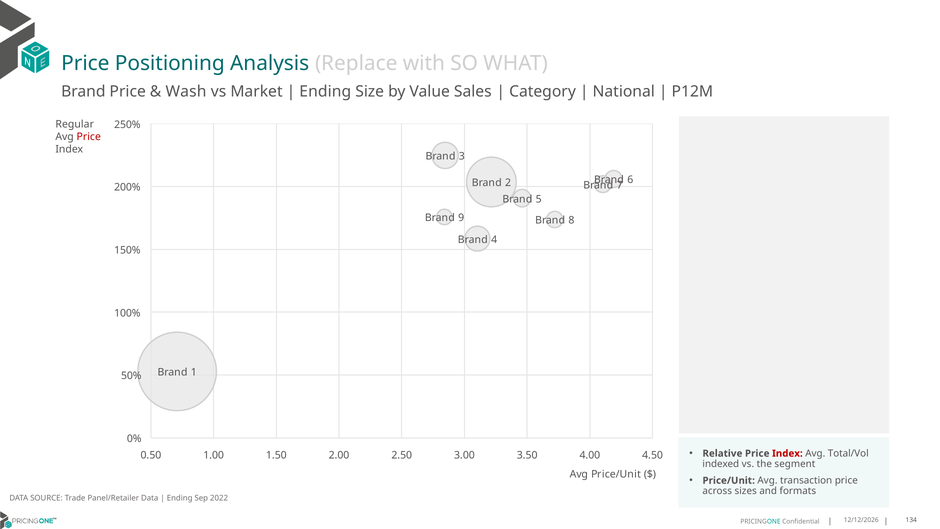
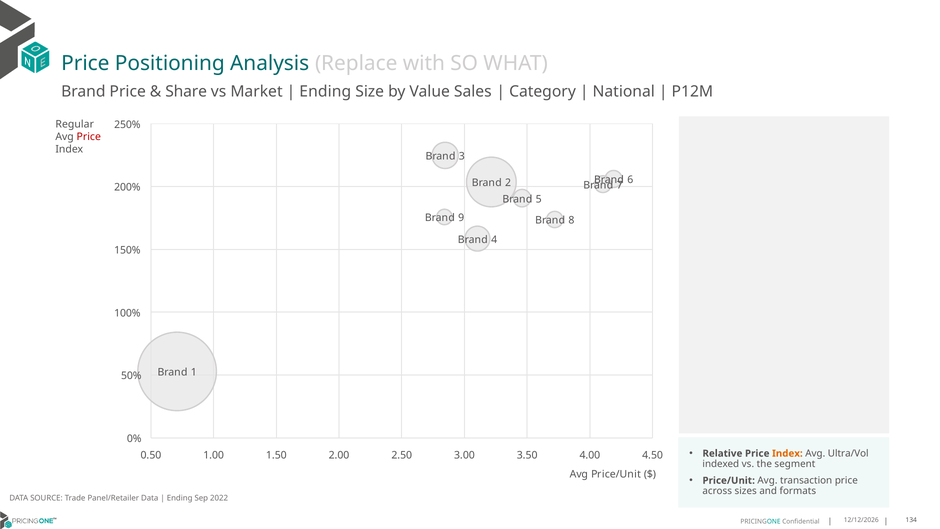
Wash: Wash -> Share (186, 92)
Index colour: red -> orange (787, 453)
Total/Vol: Total/Vol -> Ultra/Vol (848, 453)
